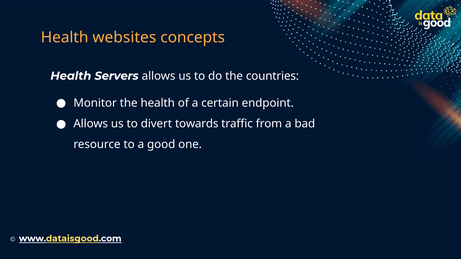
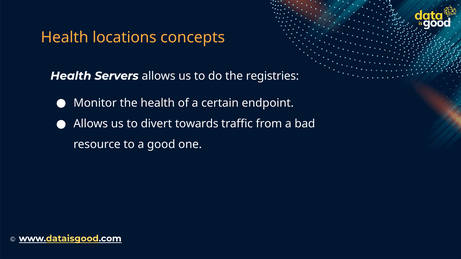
websites: websites -> locations (124, 37)
countries: countries -> registries (272, 76)
